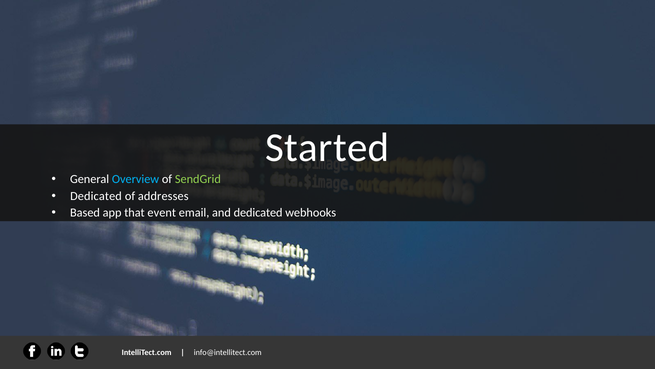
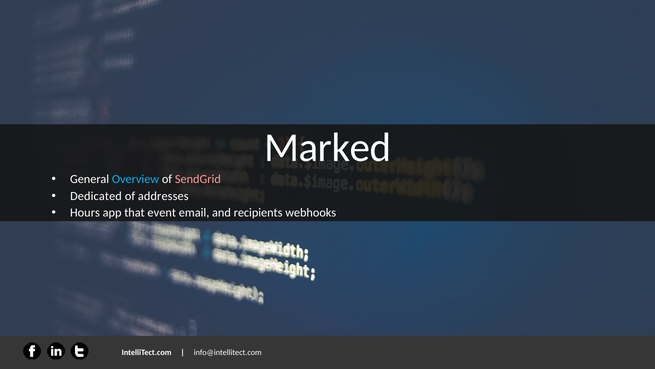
Started: Started -> Marked (328, 148)
SendGrid colour: light green -> pink (198, 179)
Based: Based -> Hours (85, 212)
and dedicated: dedicated -> recipients (258, 212)
